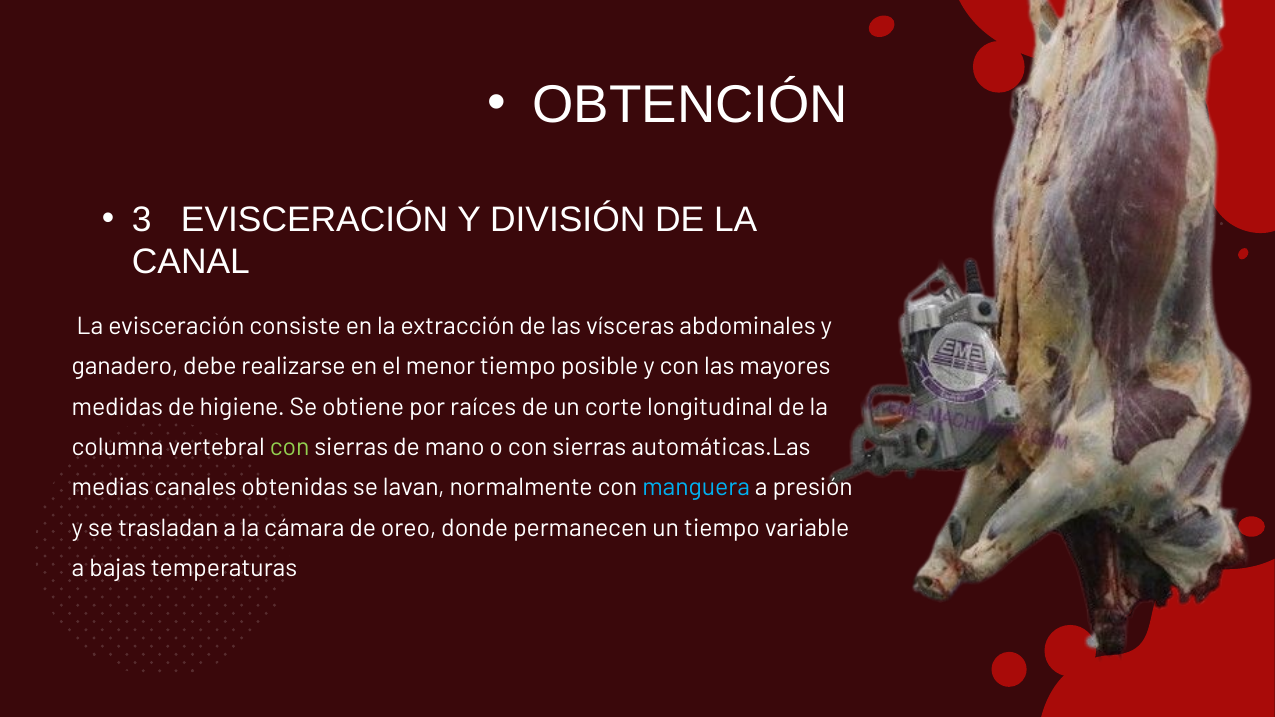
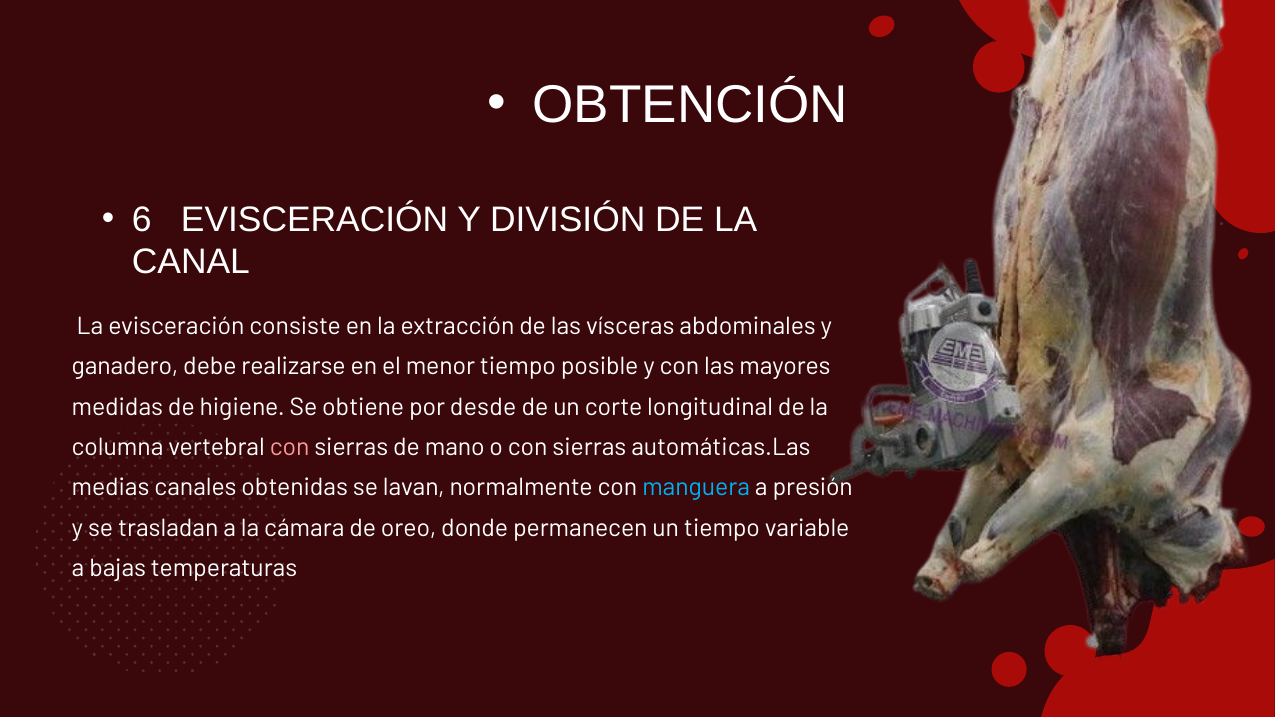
3: 3 -> 6 (142, 220)
raíces: raíces -> desde (483, 407)
con colour: light green -> pink (290, 447)
